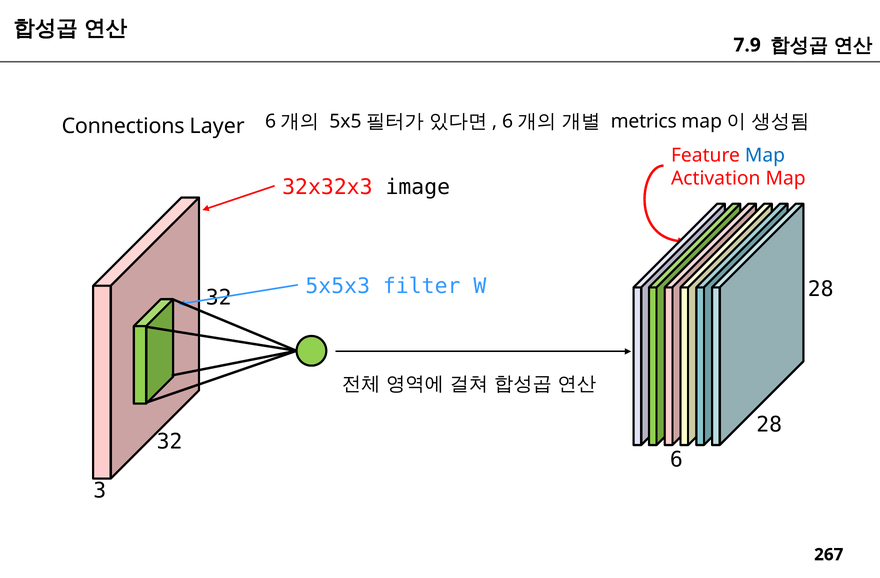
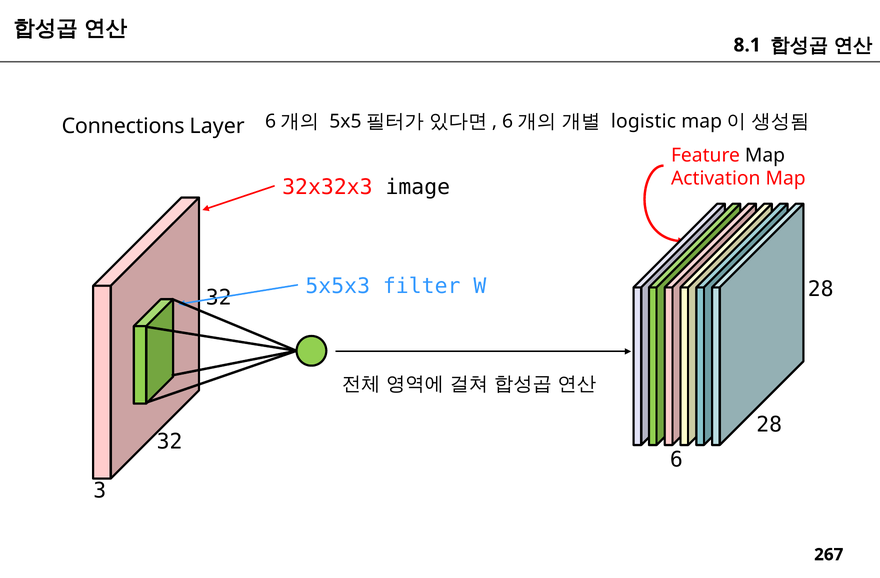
7.9: 7.9 -> 8.1 (747, 45)
metrics: metrics -> logistic (644, 122)
Map colour: blue -> black (765, 155)
